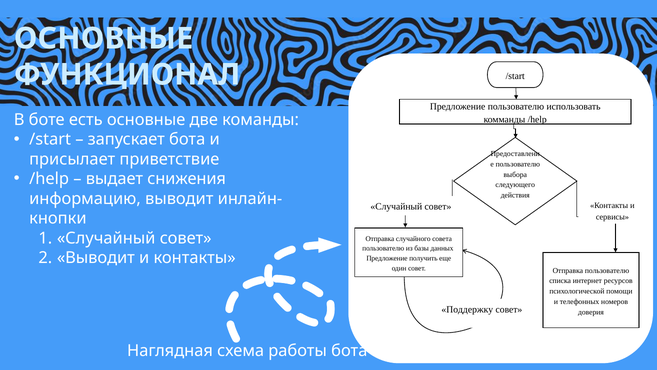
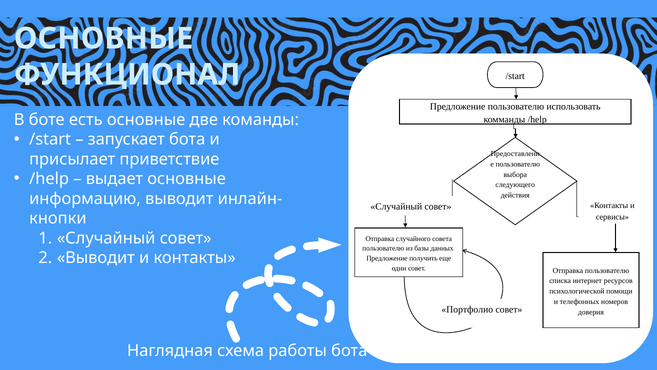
выдает снижения: снижения -> основные (187, 179)
Поддержку: Поддержку -> Портфолио (467, 309)
